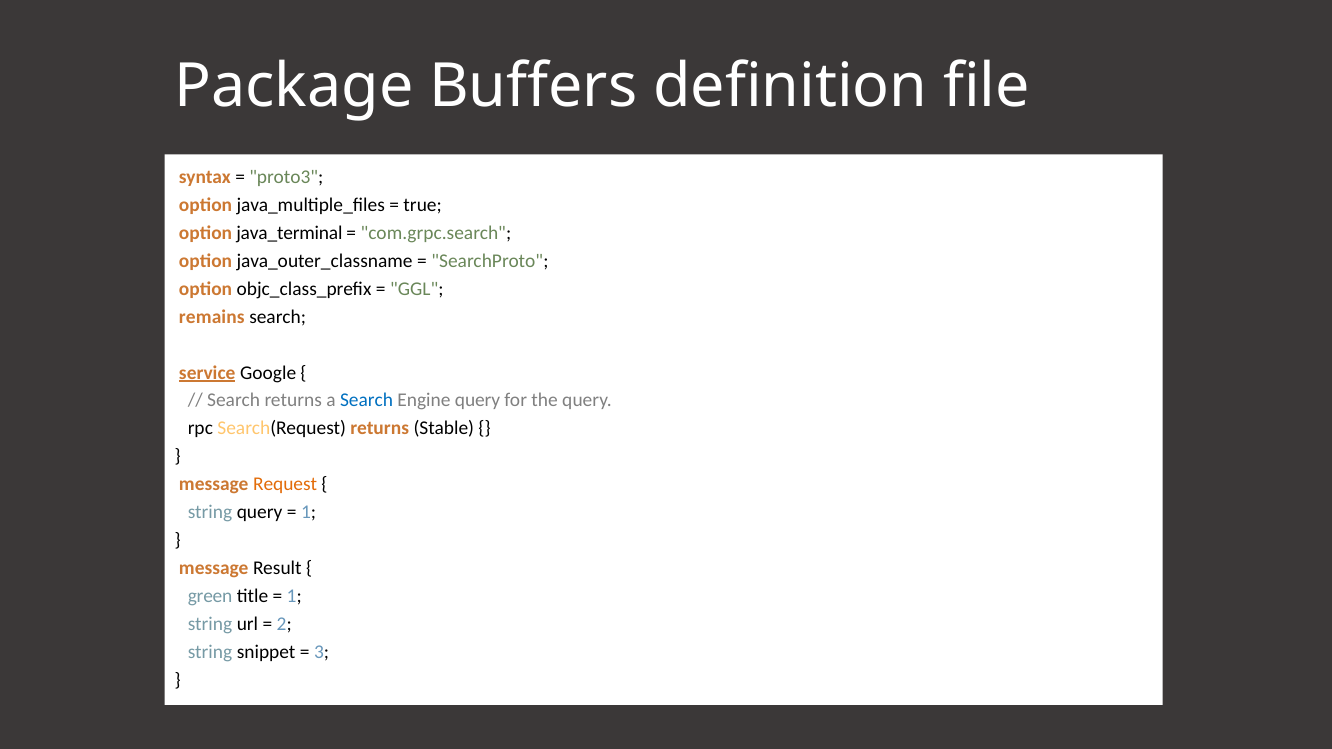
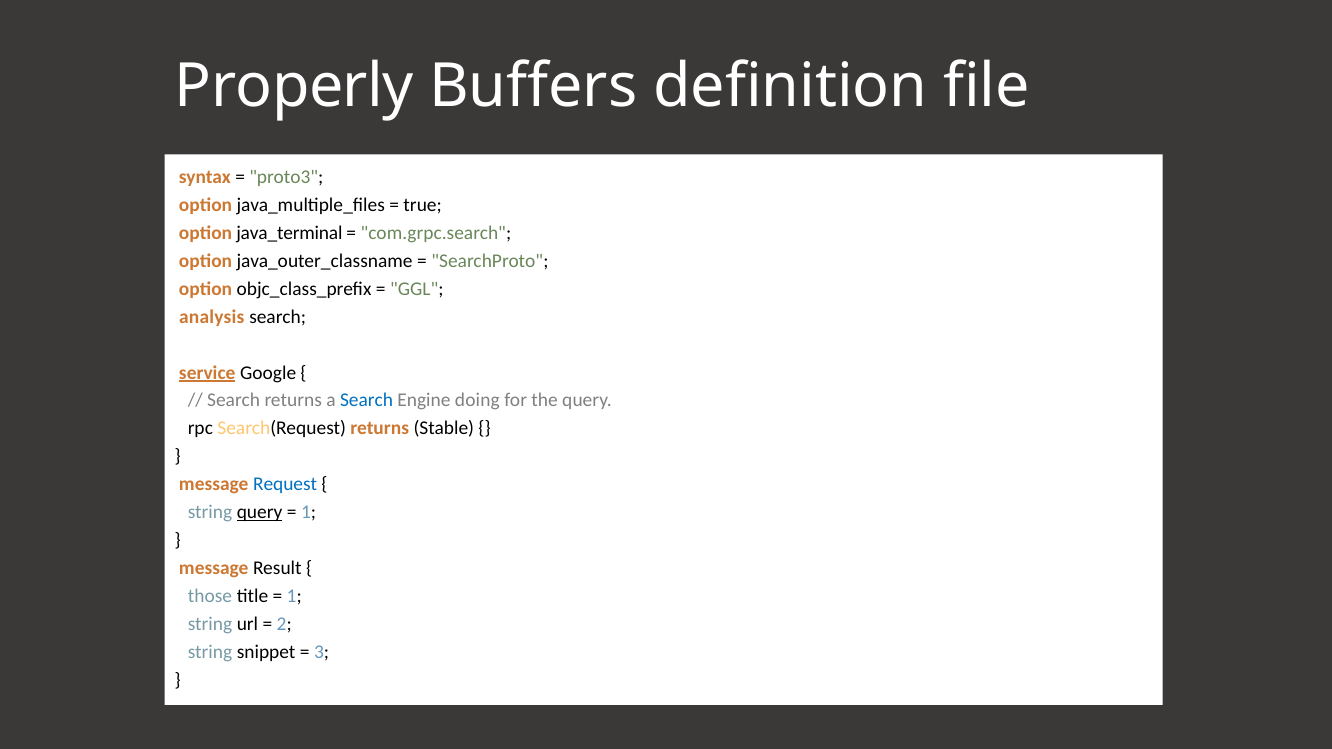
Package: Package -> Properly (294, 86)
remains: remains -> analysis (212, 317)
Engine query: query -> doing (477, 401)
Request colour: orange -> blue (285, 485)
query underline: none -> present (260, 513)
green: green -> those (210, 596)
